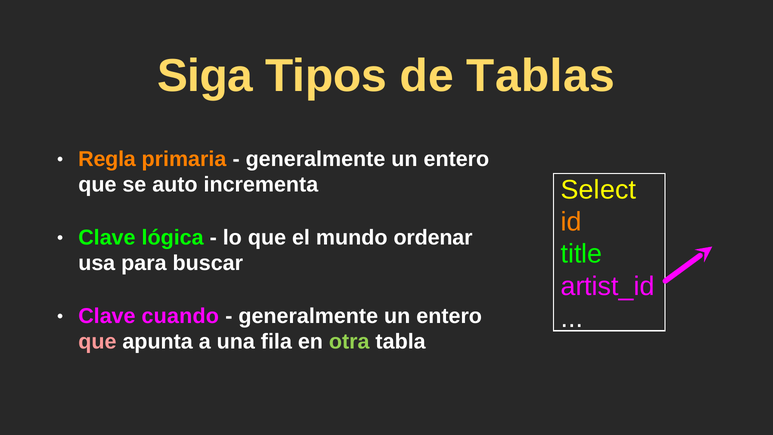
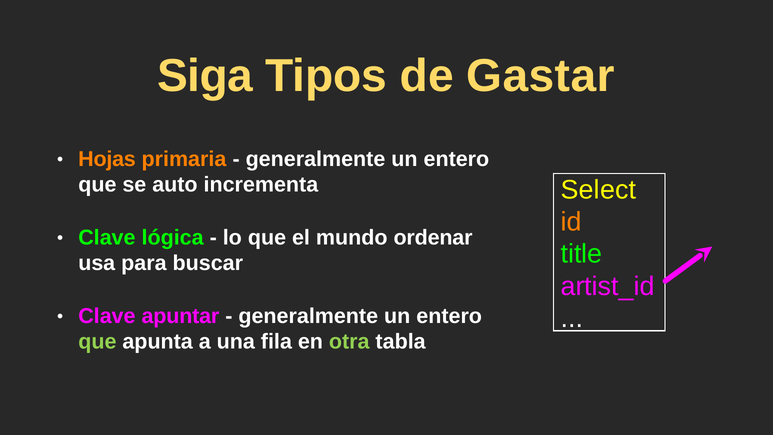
Tablas: Tablas -> Gastar (541, 76)
Regla: Regla -> Hojas (107, 159)
cuando: cuando -> apuntar (180, 316)
que colour: pink -> light green (97, 342)
